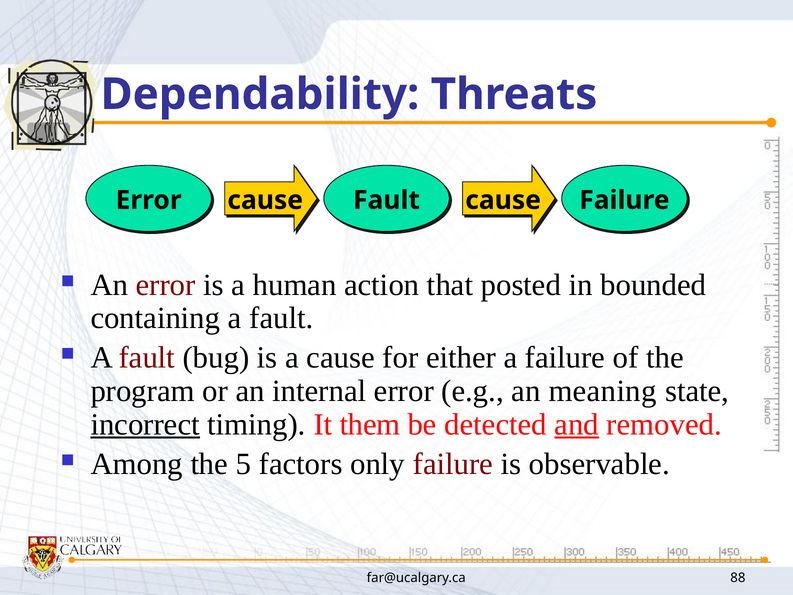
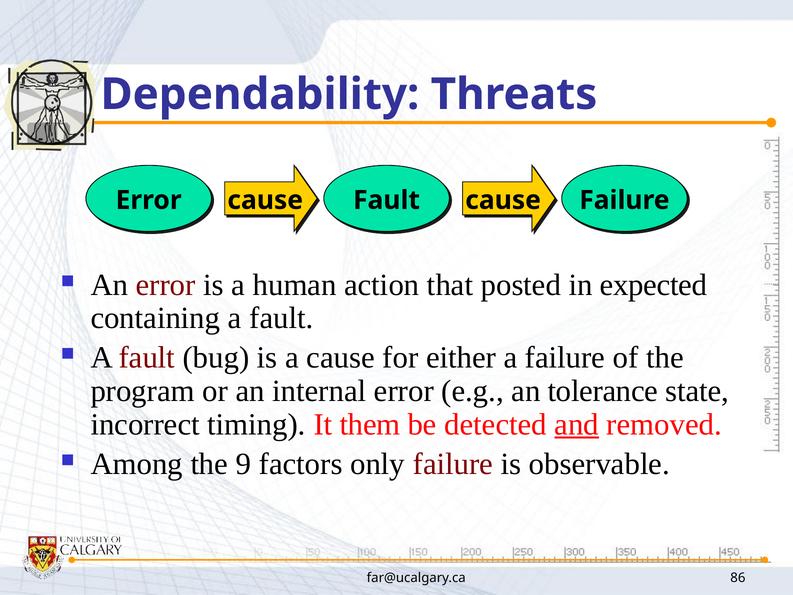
bounded: bounded -> expected (653, 285)
meaning: meaning -> tolerance (603, 391)
incorrect underline: present -> none (145, 424)
5: 5 -> 9 (244, 464)
88: 88 -> 86 (738, 578)
